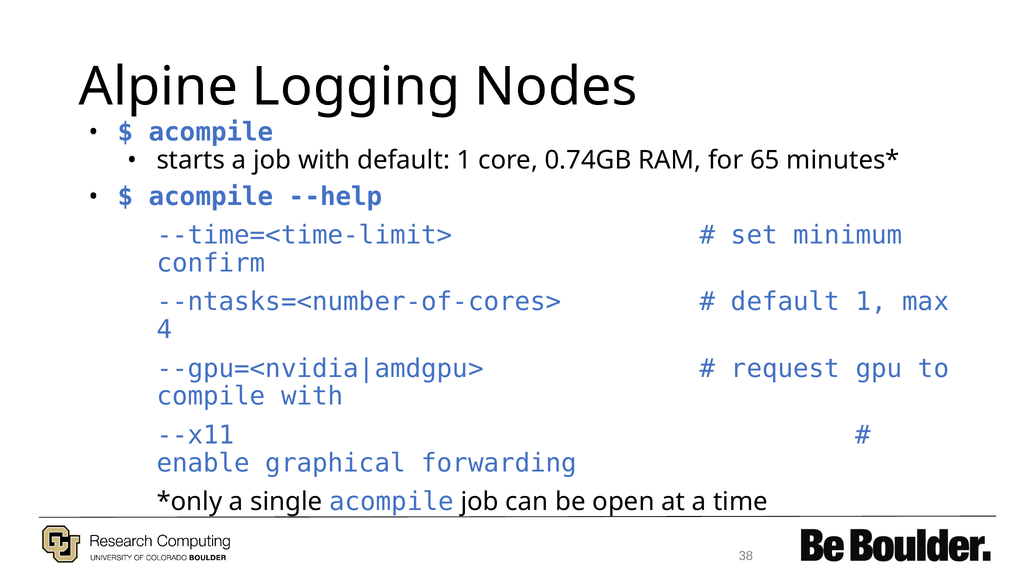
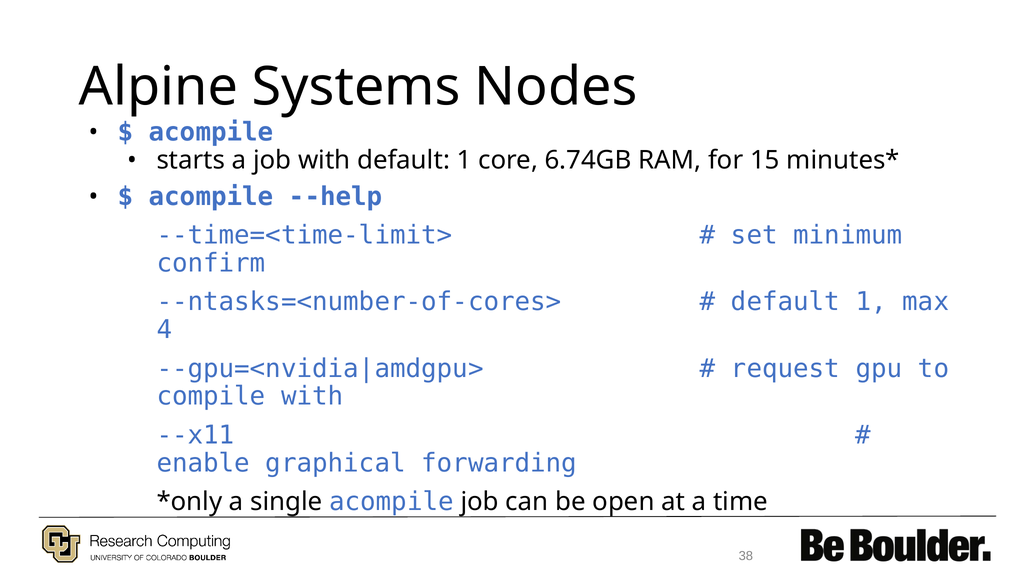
Logging: Logging -> Systems (356, 87)
0.74GB: 0.74GB -> 6.74GB (588, 160)
65: 65 -> 15 (765, 160)
